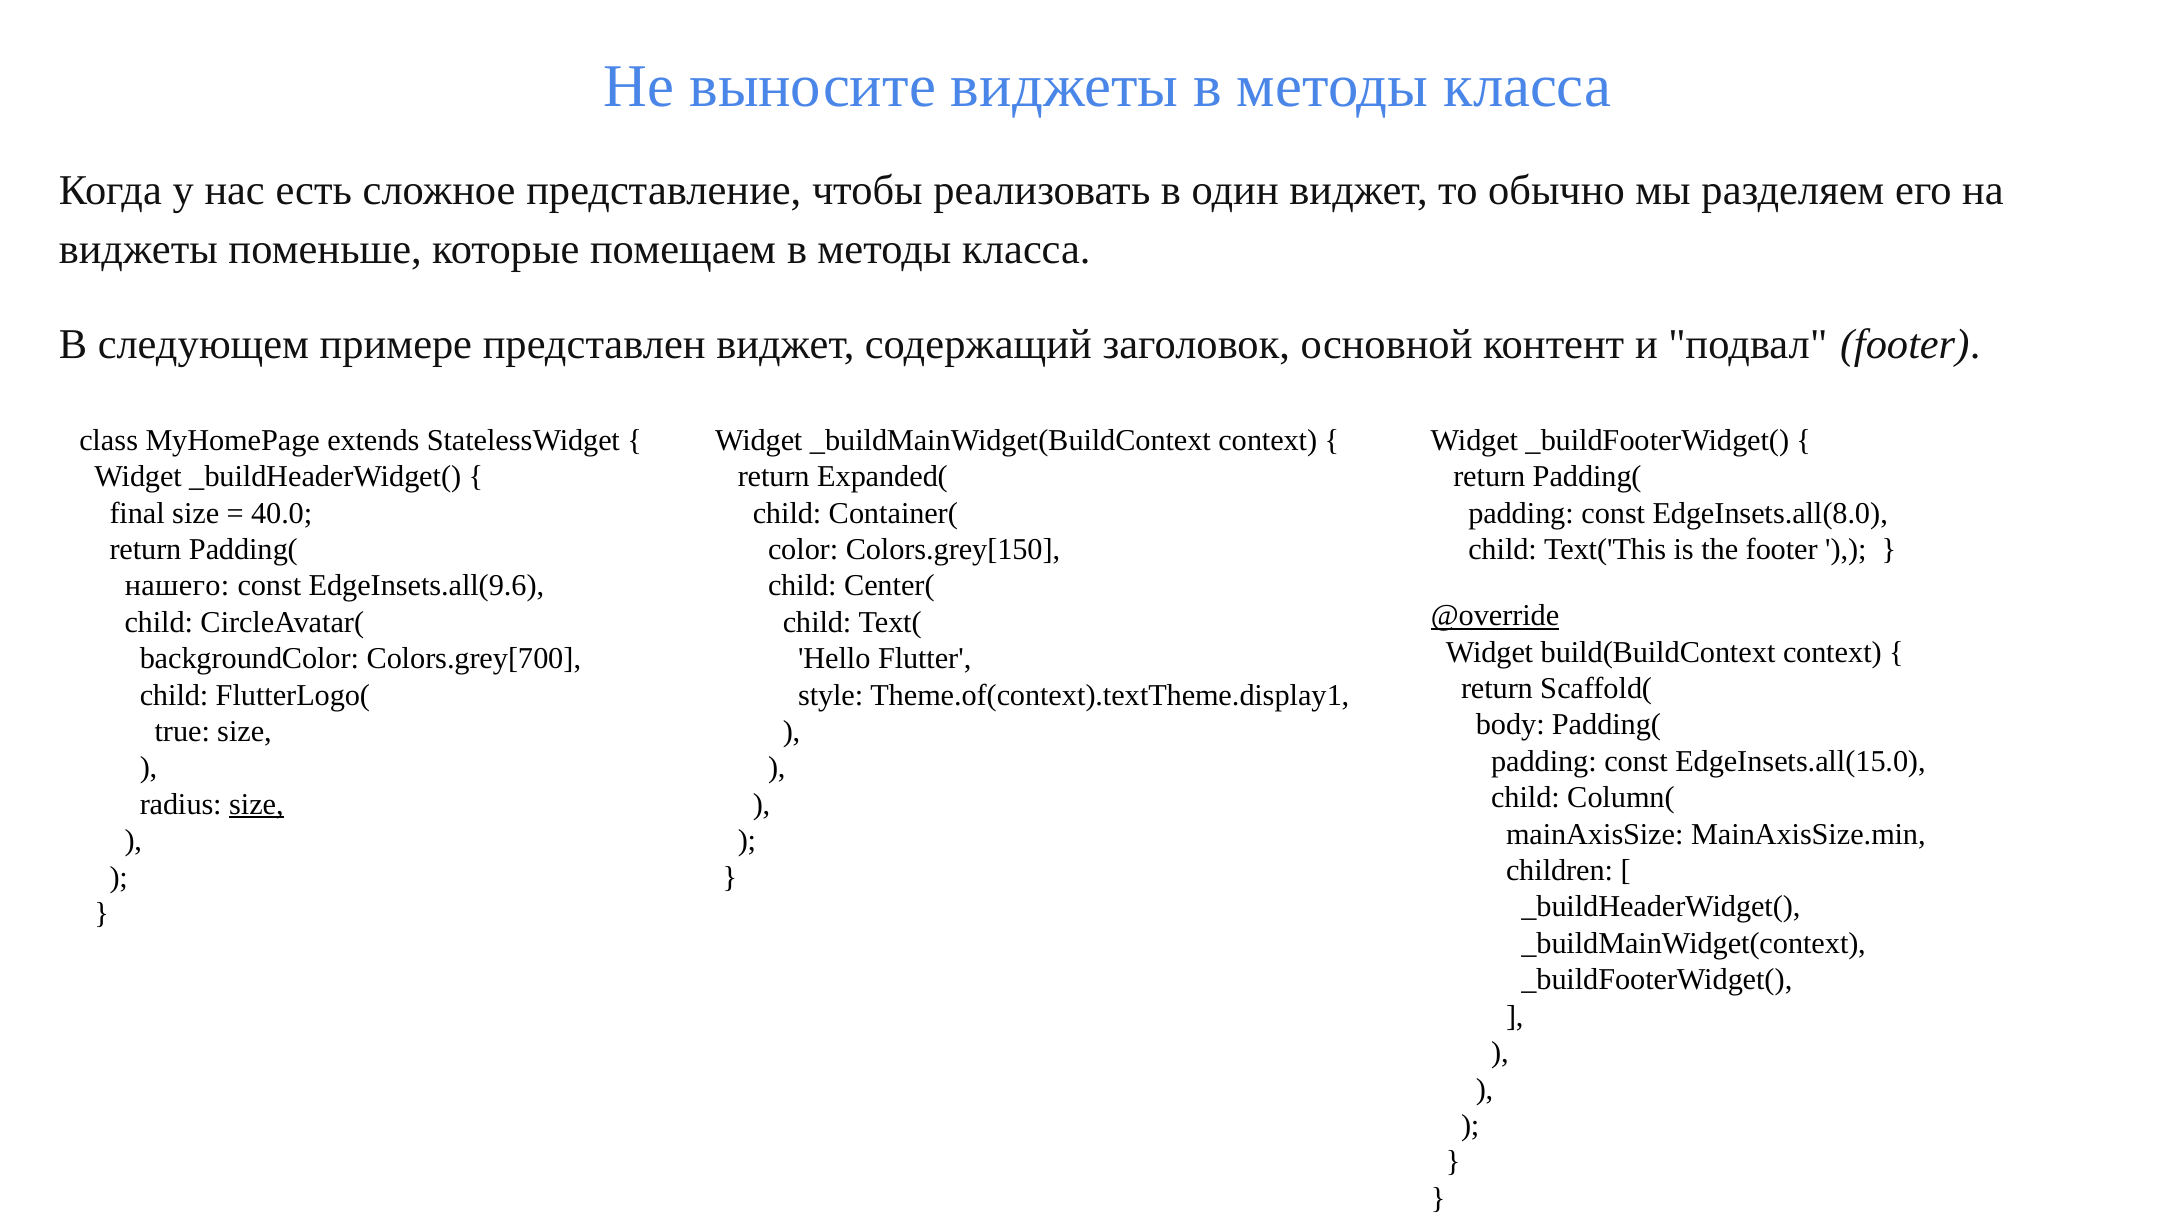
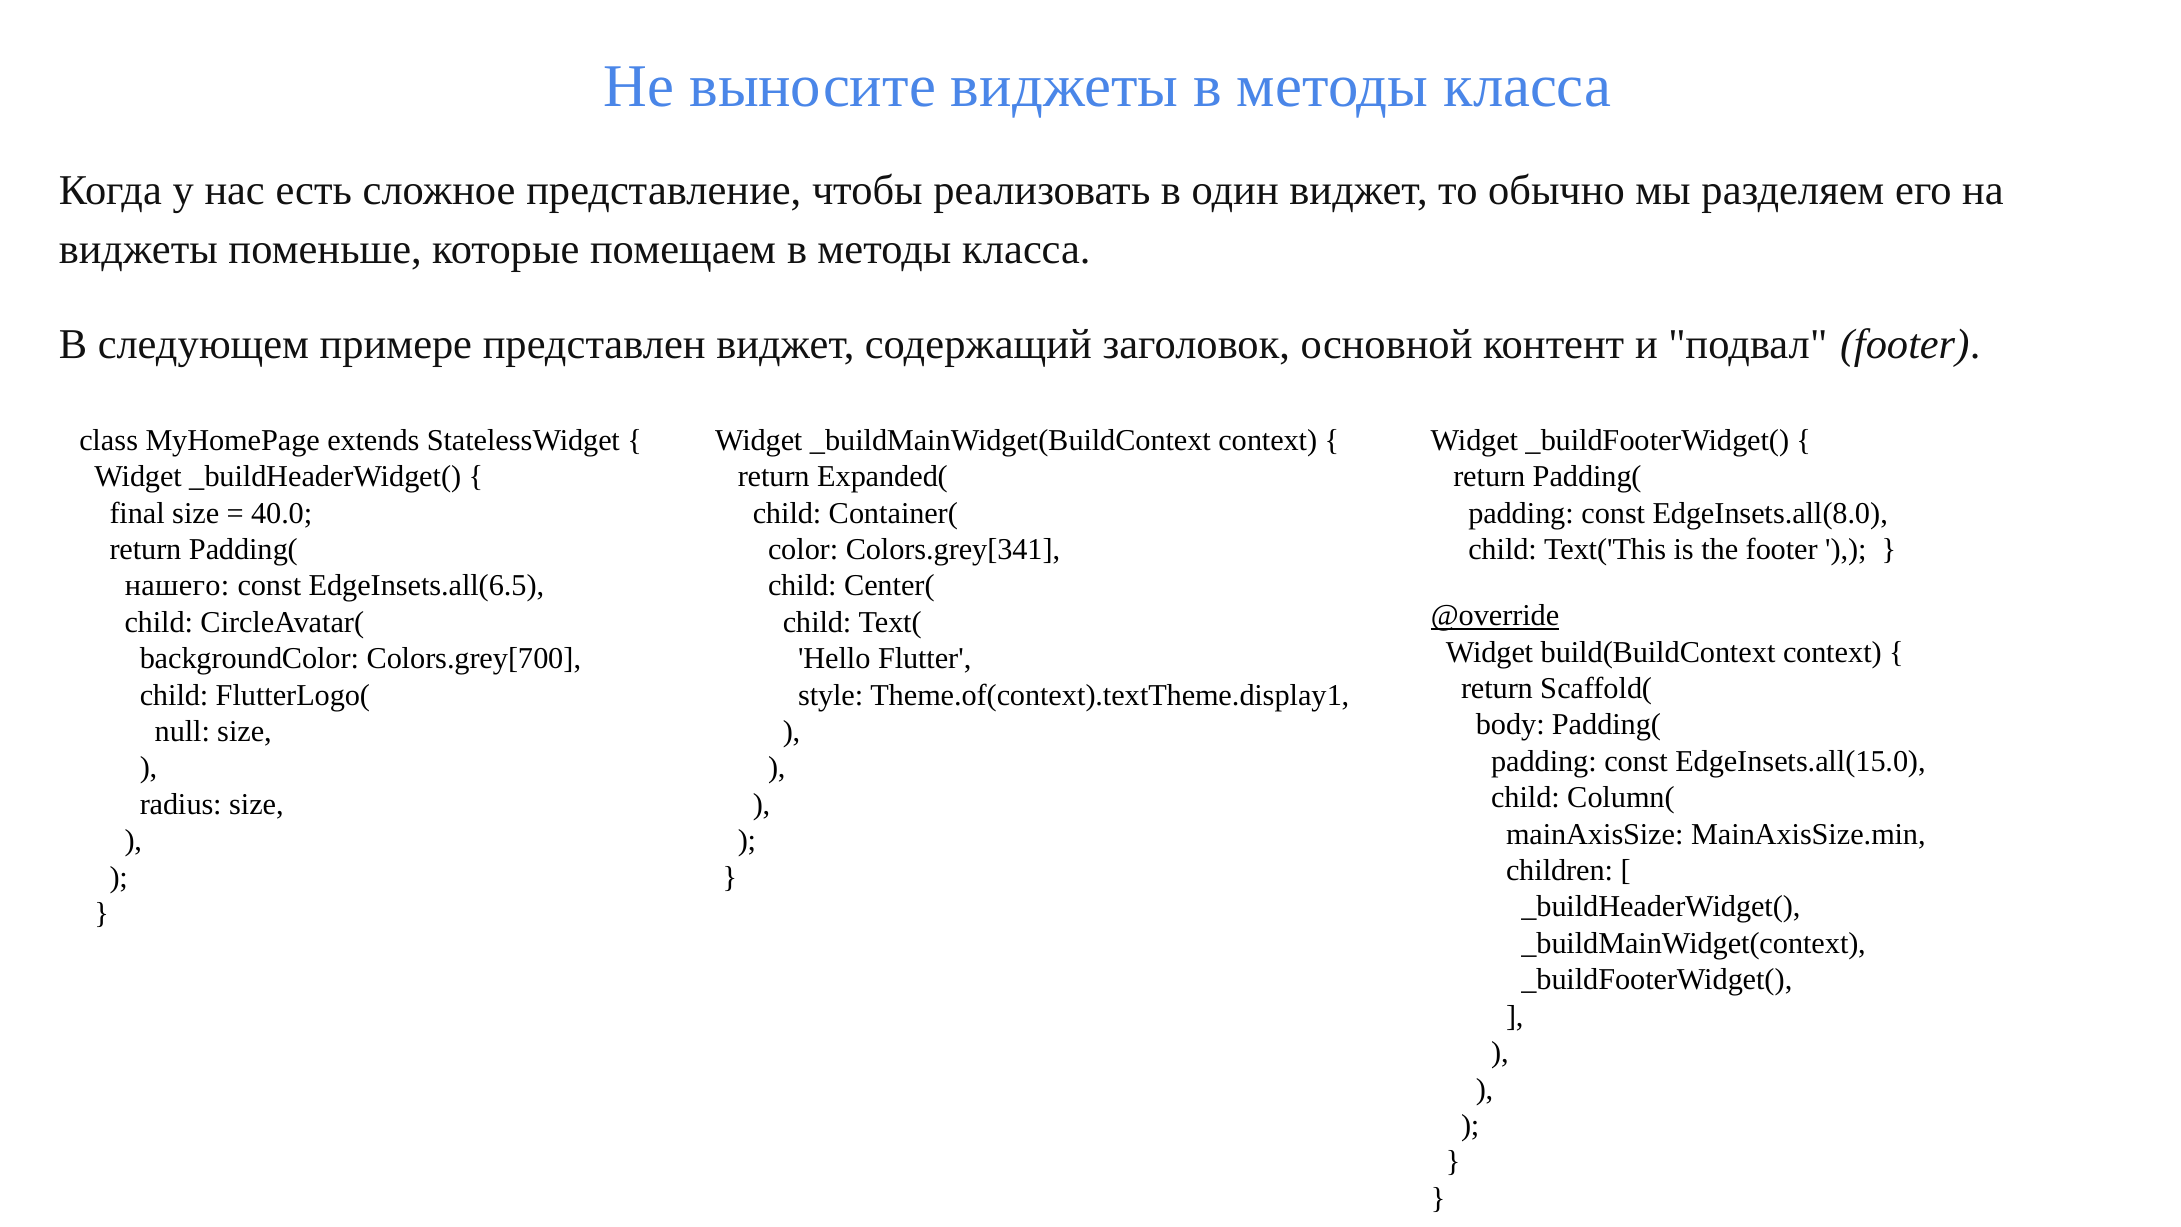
Colors.grey[150: Colors.grey[150 -> Colors.grey[341 (953, 549)
EdgeInsets.all(9.6: EdgeInsets.all(9.6 -> EdgeInsets.all(6.5 (426, 586)
true: true -> null (182, 731)
size underline: present -> none (256, 804)
